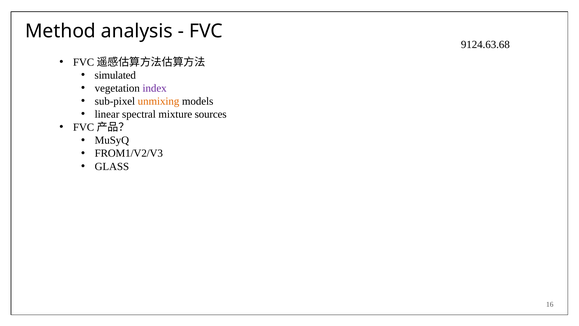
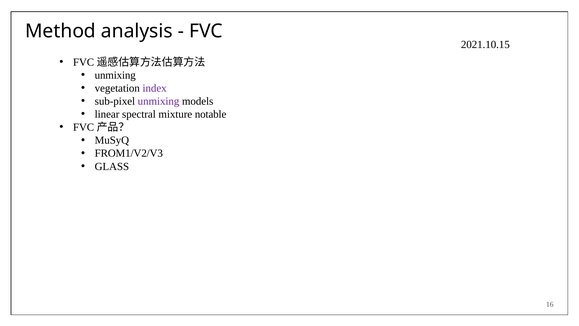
9124.63.68: 9124.63.68 -> 2021.10.15 (485, 45)
simulated: simulated -> unmixing (115, 75)
unmixing colour: orange -> purple (159, 101)
sources: sources -> notable (211, 114)
